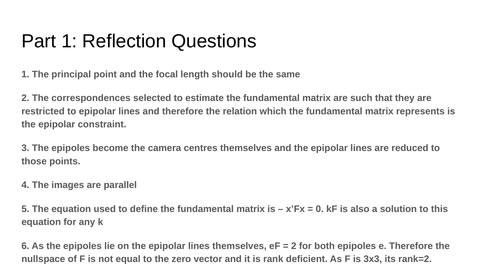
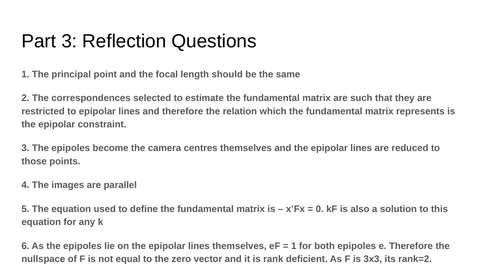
Part 1: 1 -> 3 (69, 41)
2: 2 -> 1 (294, 246)
